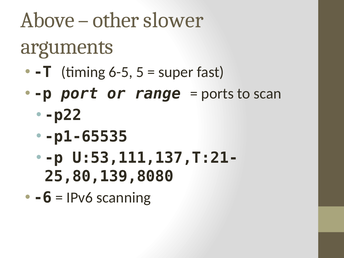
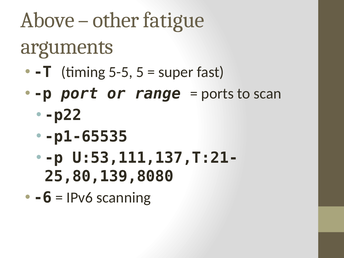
slower: slower -> fatigue (174, 20)
6-5: 6-5 -> 5-5 (121, 72)
